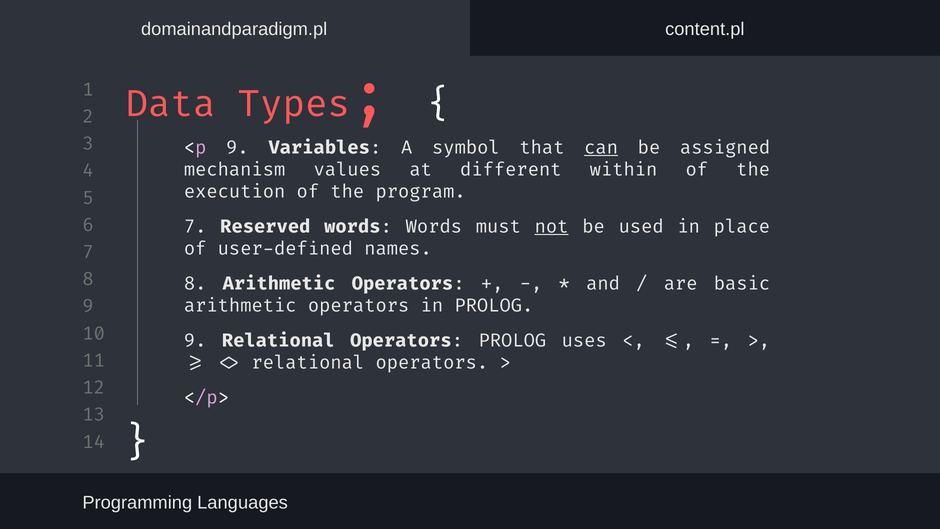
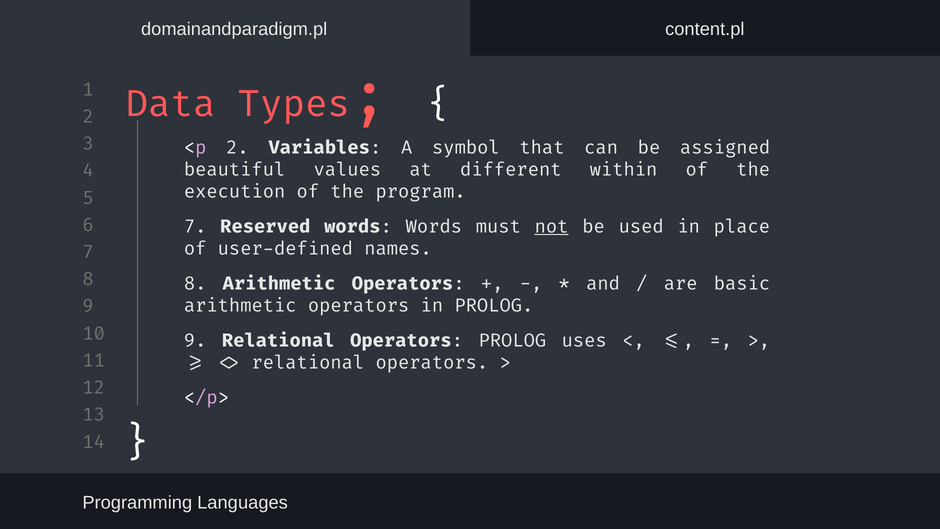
<p 9: 9 -> 2 (237, 148)
can underline: present -> none (601, 148)
mechanism: mechanism -> beautiful (235, 170)
